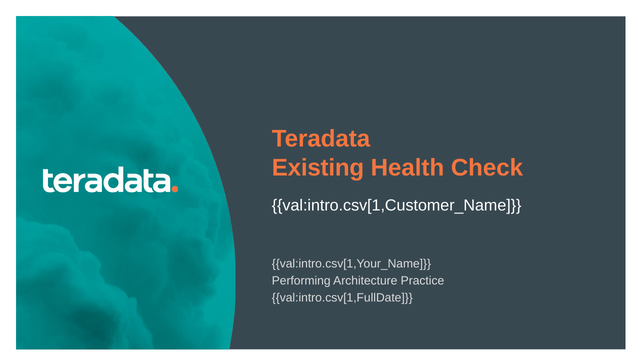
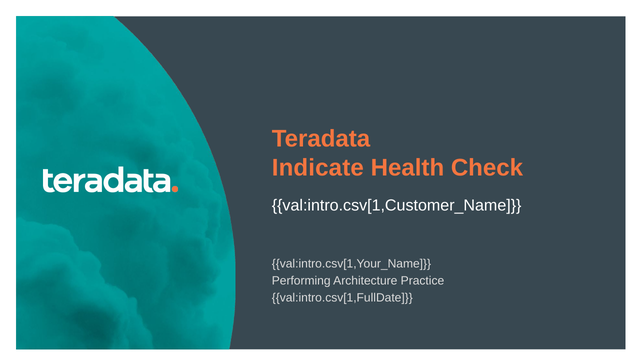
Existing: Existing -> Indicate (318, 168)
